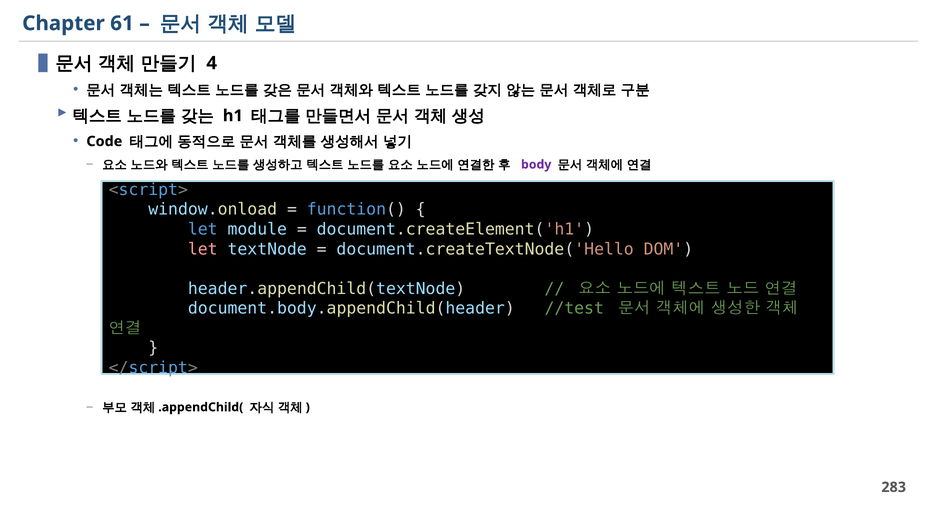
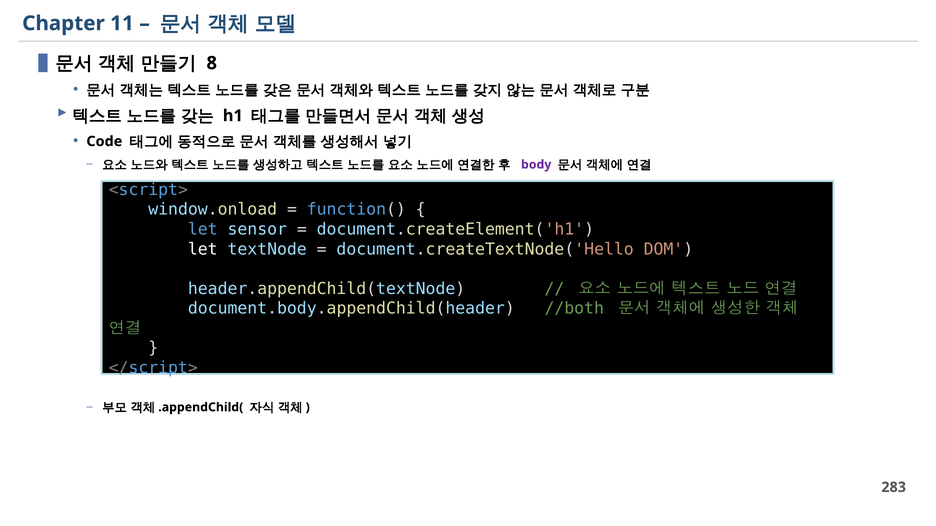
61: 61 -> 11 (122, 23)
4: 4 -> 8 (212, 63)
module: module -> sensor (257, 229)
let colour: pink -> white (203, 249)
//test: //test -> //both (574, 309)
